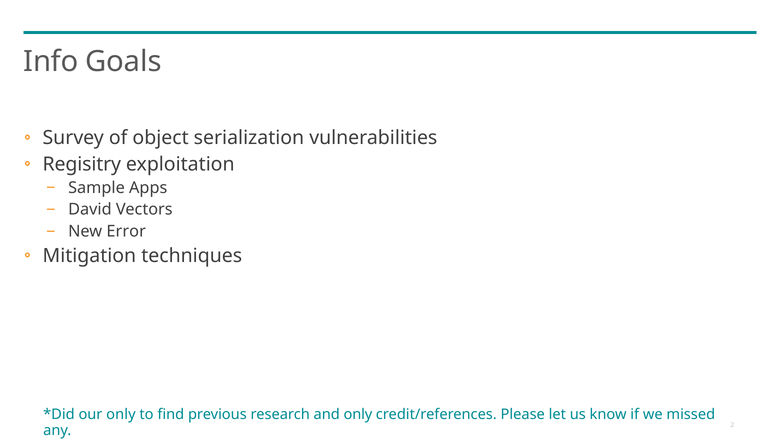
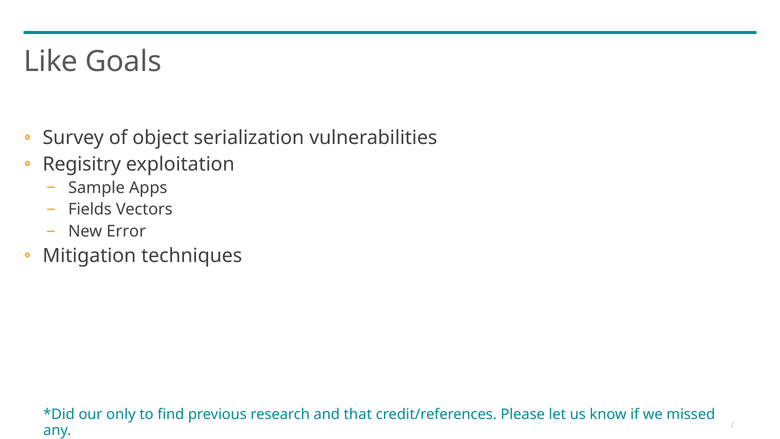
Info: Info -> Like (51, 62)
David: David -> Fields (90, 210)
and only: only -> that (358, 414)
